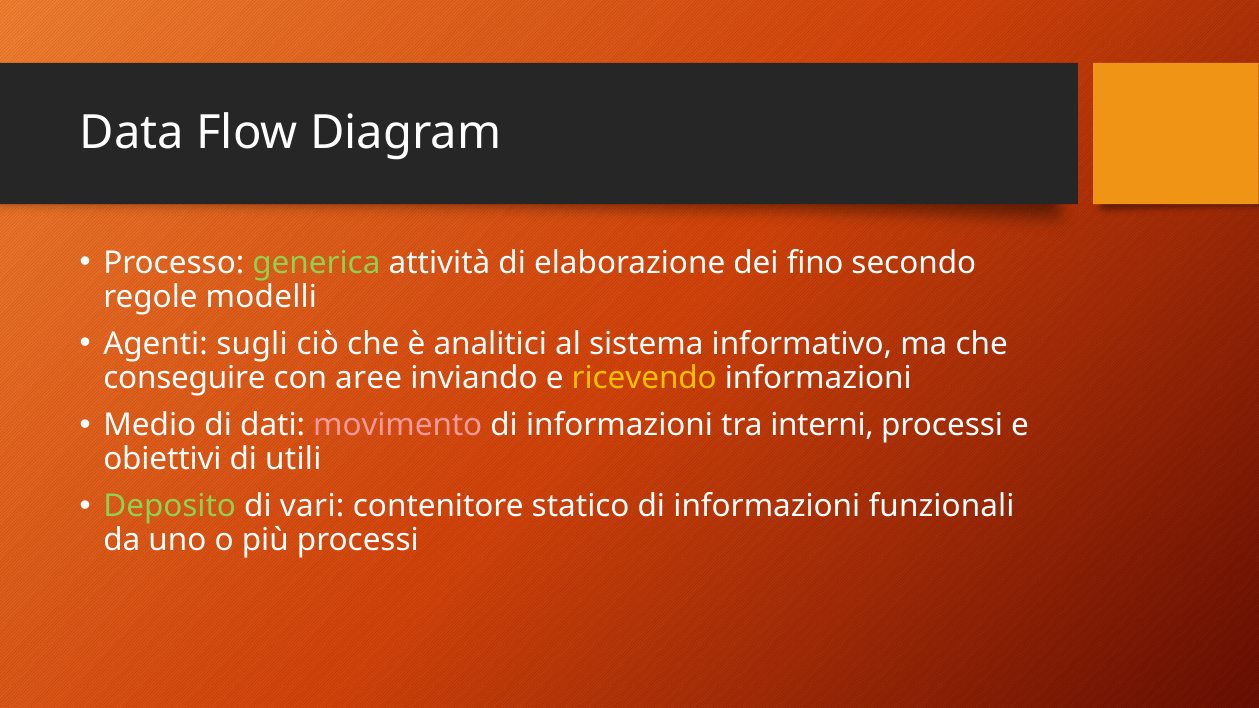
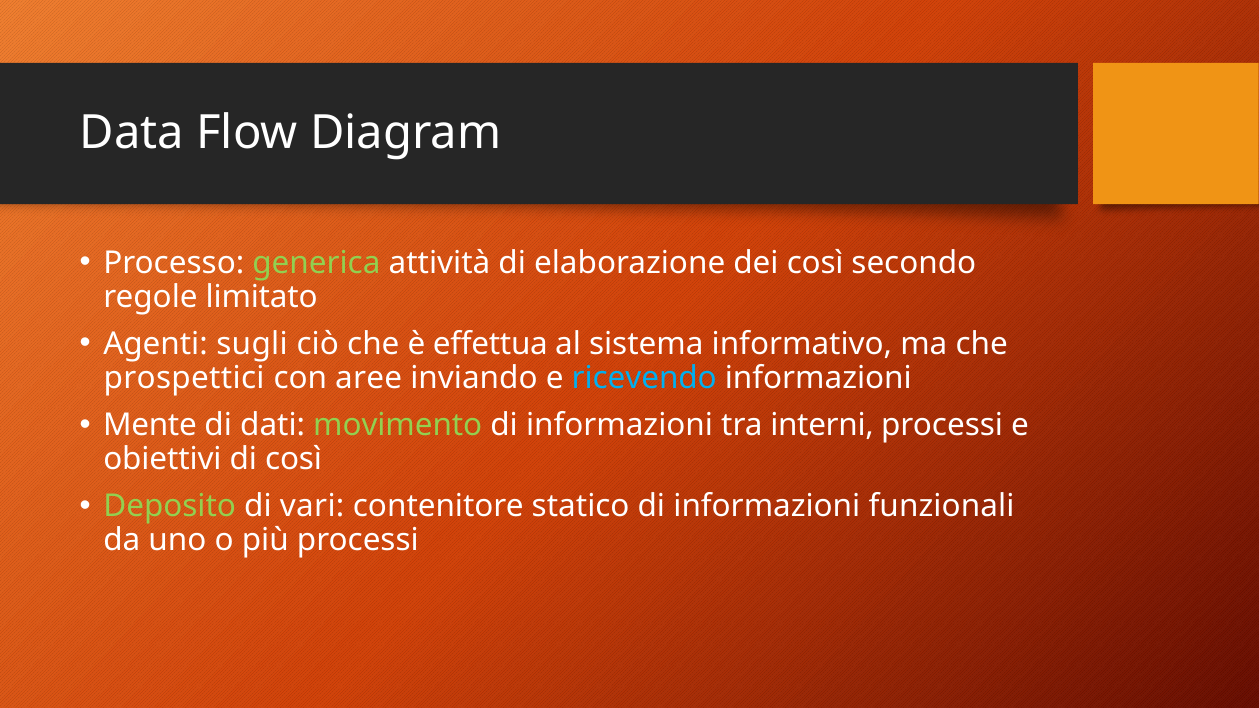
dei fino: fino -> così (815, 263)
modelli: modelli -> limitato (262, 297)
analitici: analitici -> effettua (490, 344)
conseguire: conseguire -> prospettici (184, 378)
ricevendo colour: yellow -> light blue (644, 378)
Medio: Medio -> Mente (150, 425)
movimento colour: pink -> light green (398, 425)
di utili: utili -> così (294, 459)
